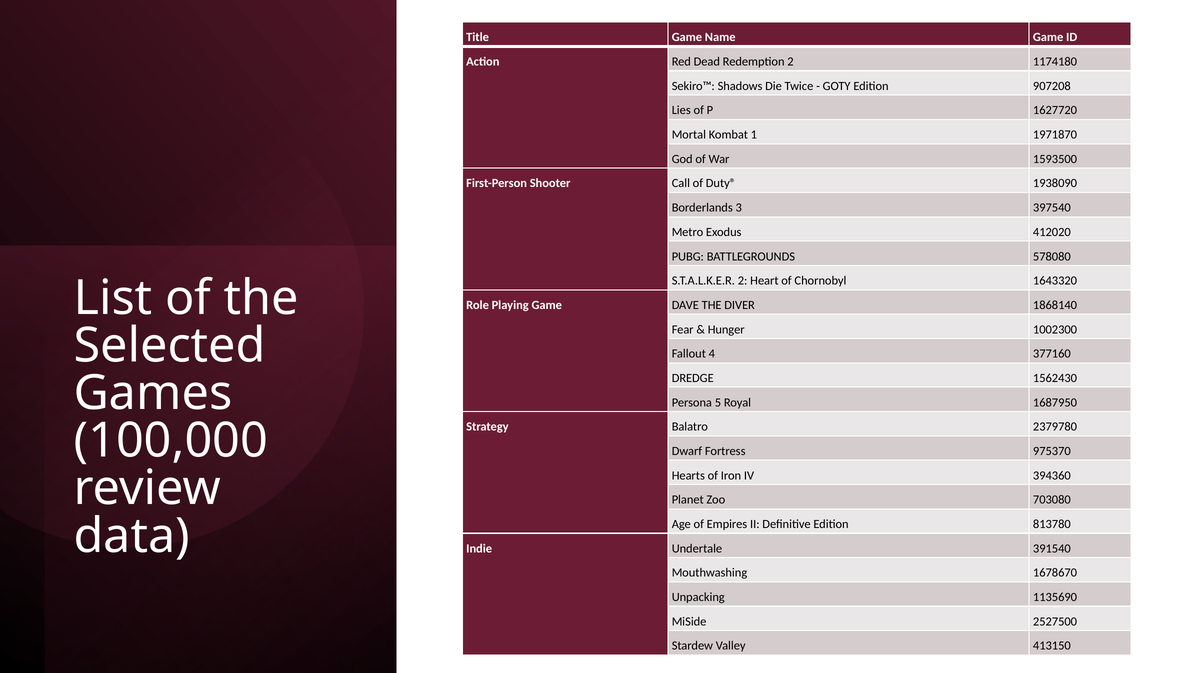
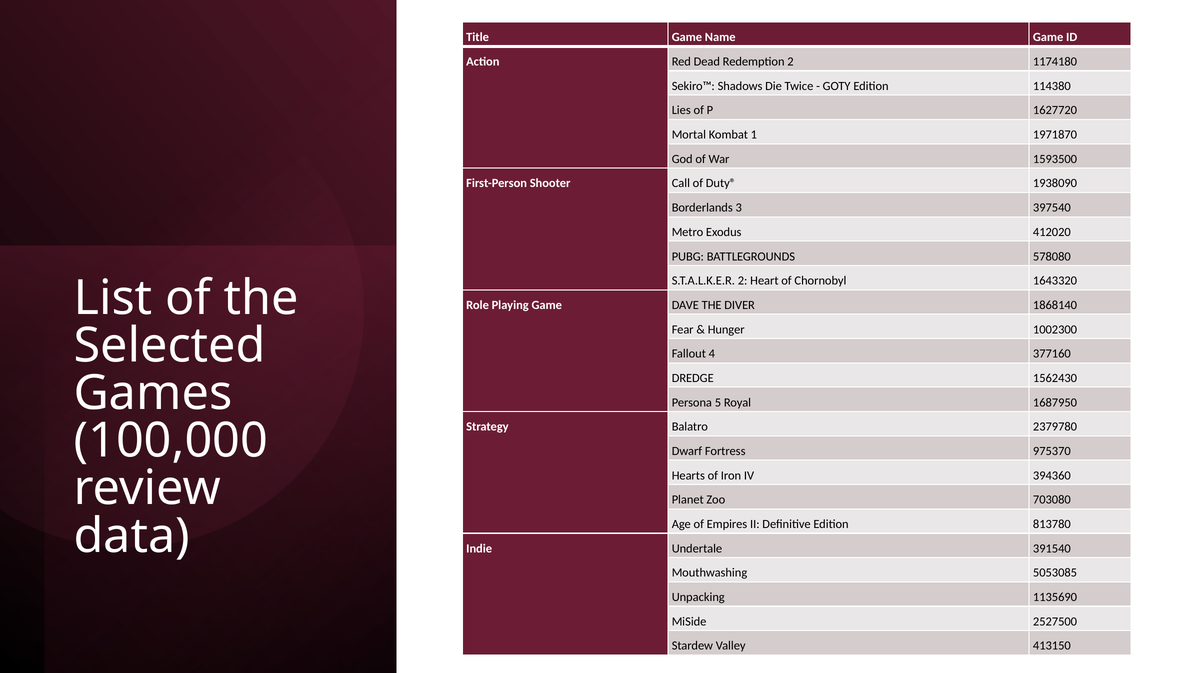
907208: 907208 -> 114380 (1052, 86)
1678670: 1678670 -> 5053085 (1055, 573)
